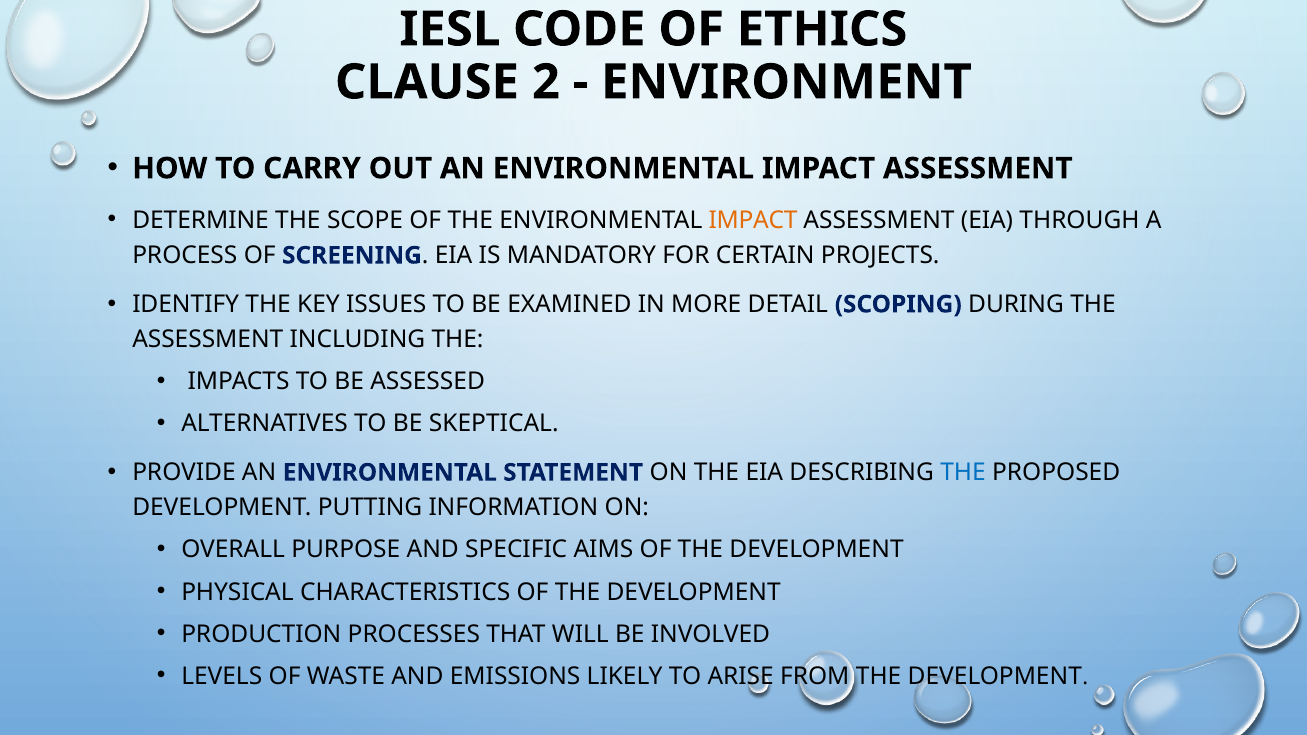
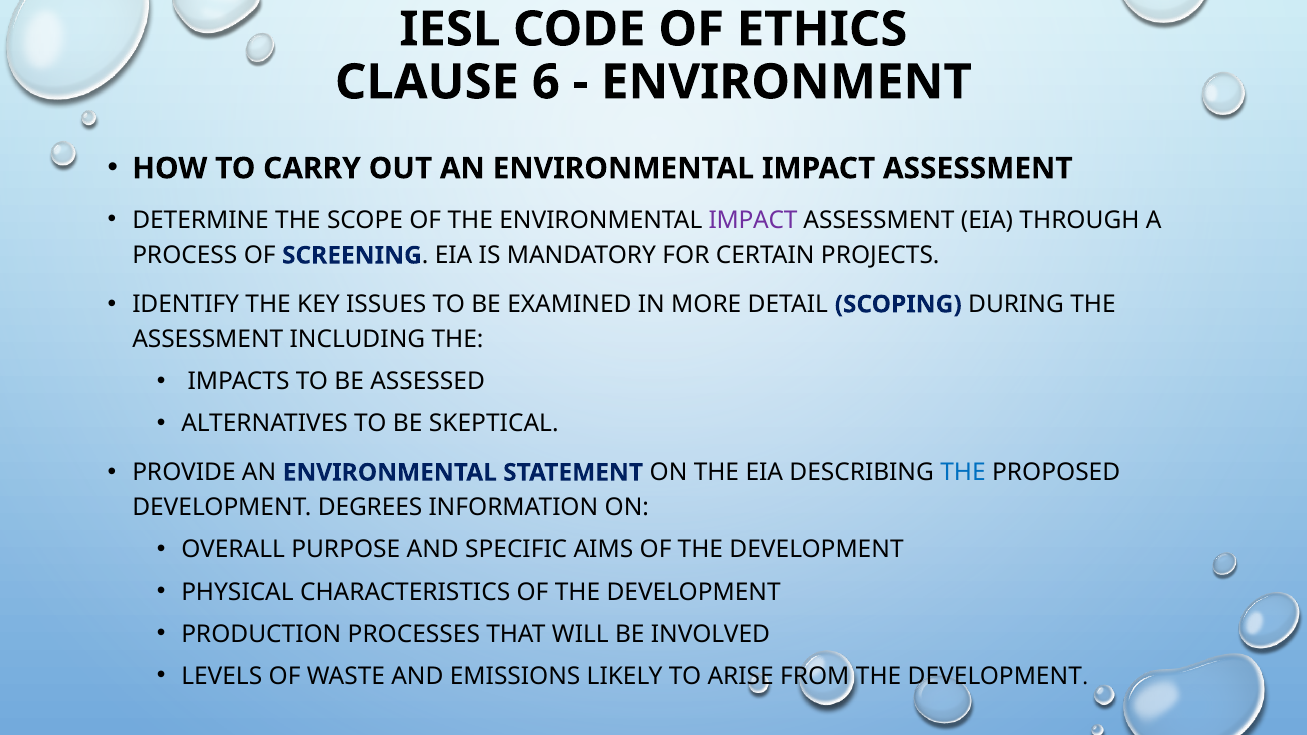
2: 2 -> 6 (546, 82)
IMPACT colour: orange -> purple (753, 220)
PUTTING: PUTTING -> DEGREES (370, 508)
